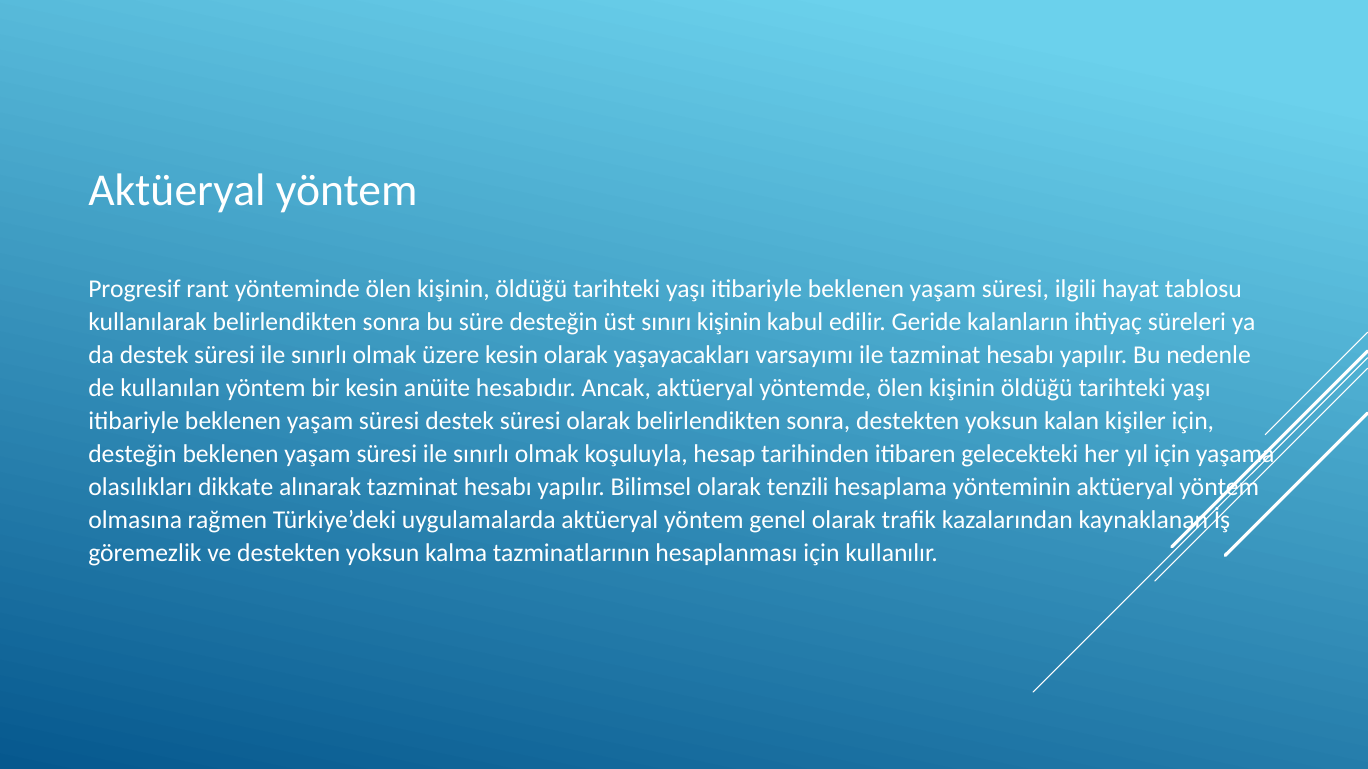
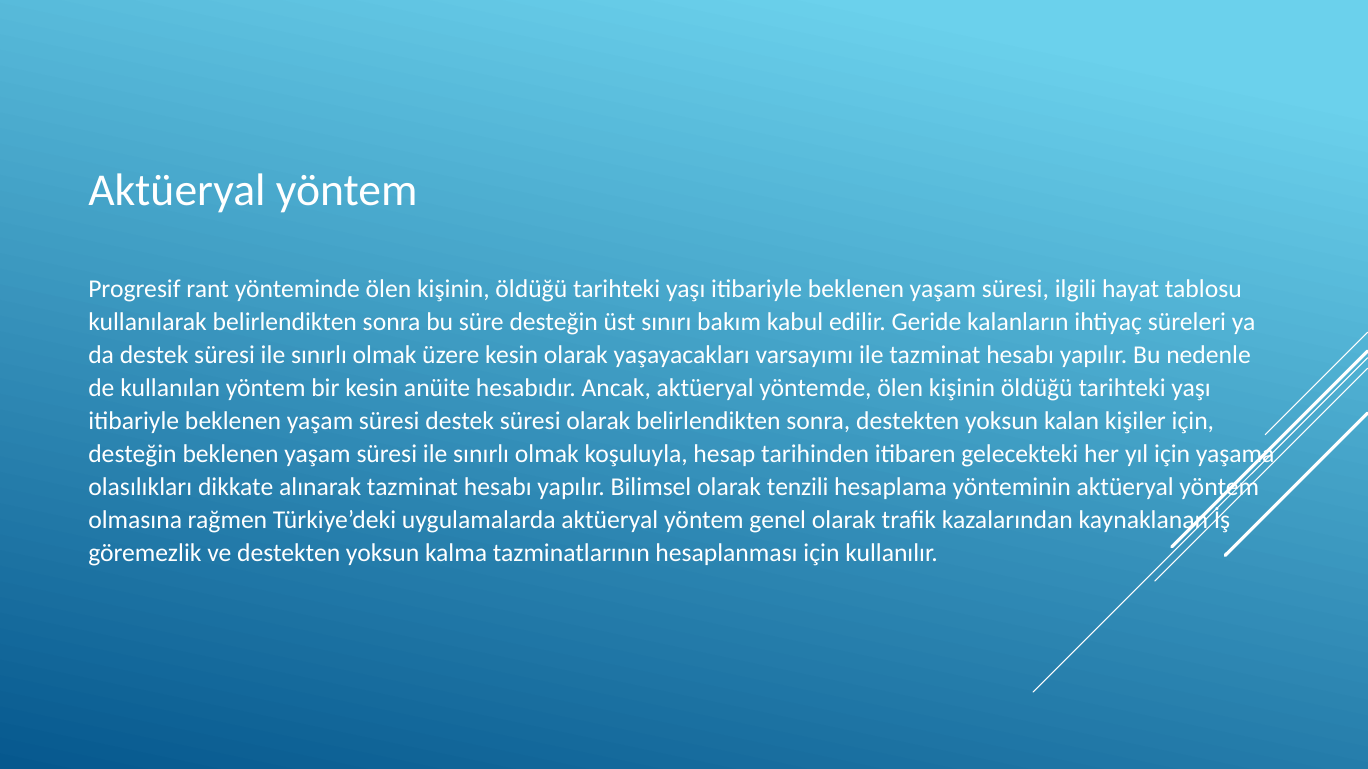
sınırı kişinin: kişinin -> bakım (729, 322)
